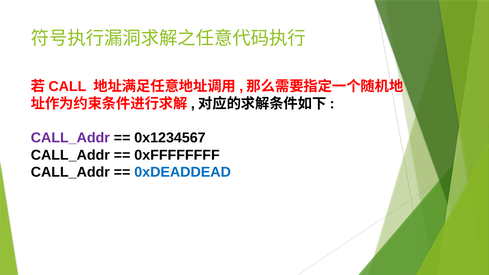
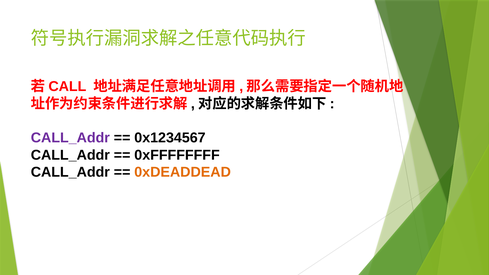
0xDEADDEAD colour: blue -> orange (183, 172)
